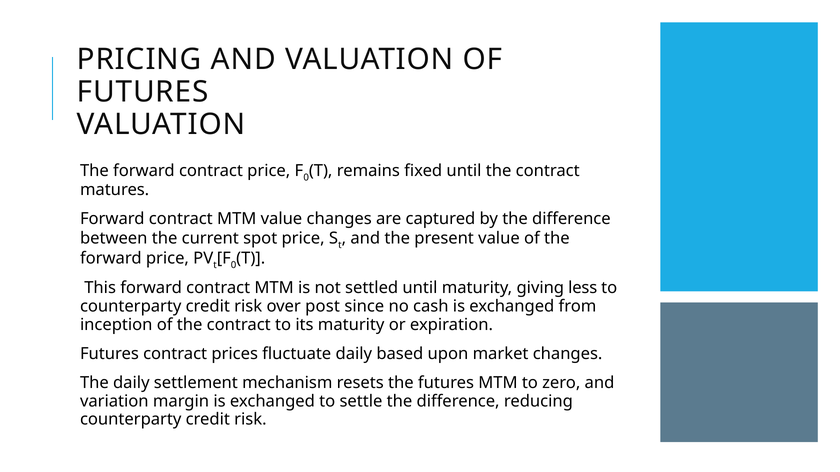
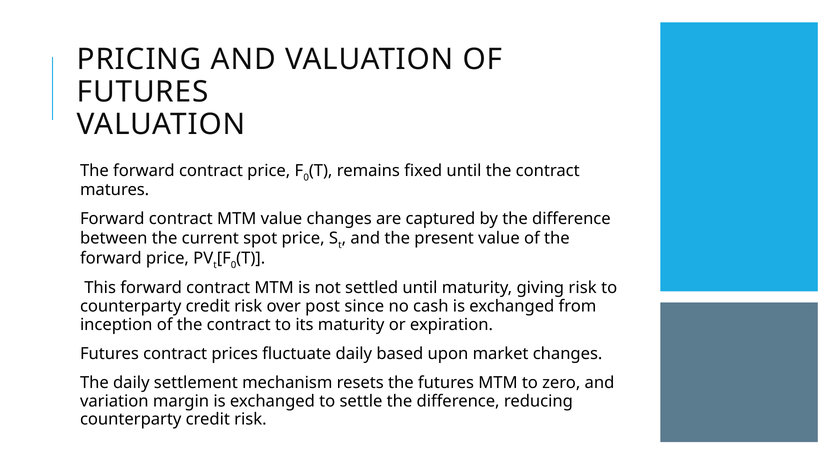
giving less: less -> risk (583, 288)
